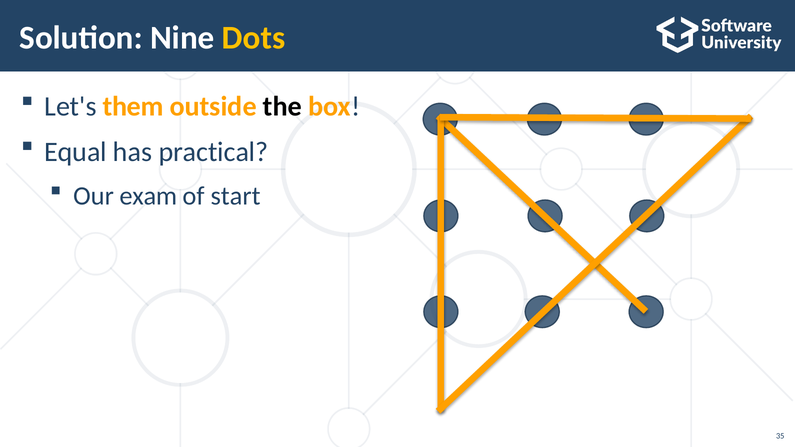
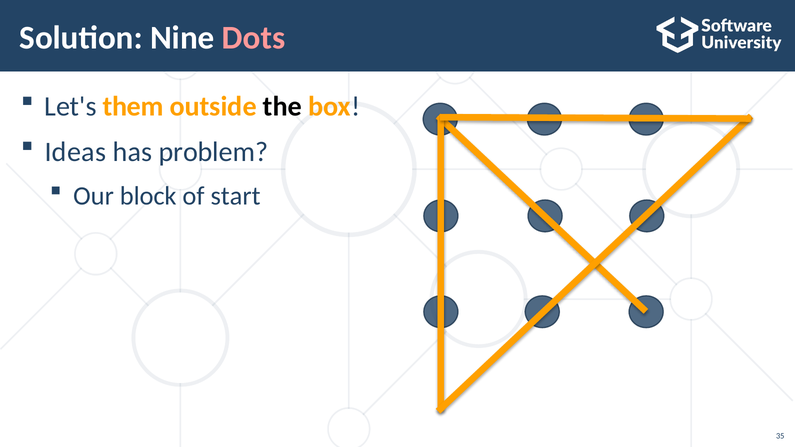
Dots colour: yellow -> pink (254, 38)
Equal: Equal -> Ideas (75, 152)
practical: practical -> problem (213, 152)
exam: exam -> block (148, 196)
